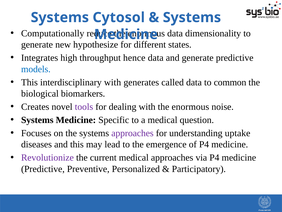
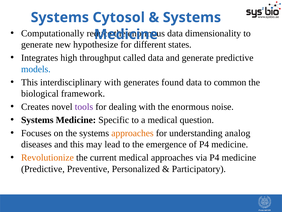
hence: hence -> called (134, 58)
called: called -> found (173, 82)
biomarkers: biomarkers -> framework (83, 93)
approaches colour: purple -> orange (132, 133)
uptake: uptake -> analog (238, 133)
Revolutionize colour: purple -> orange (47, 157)
